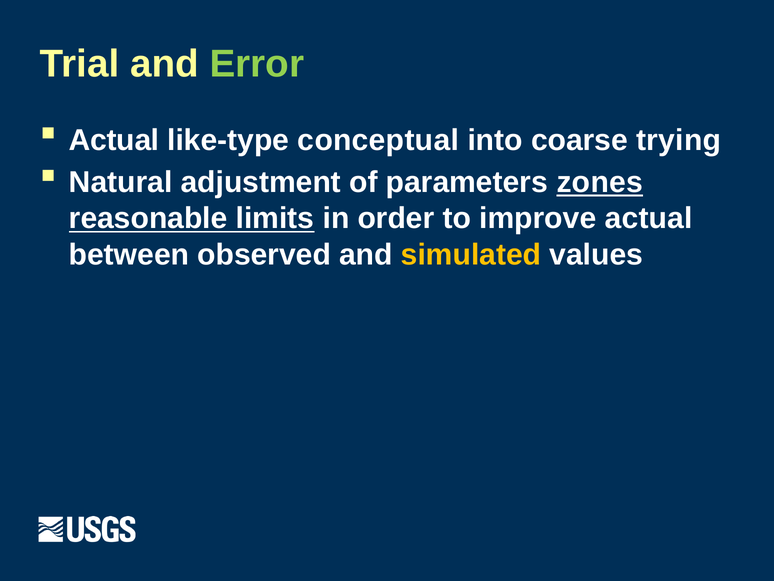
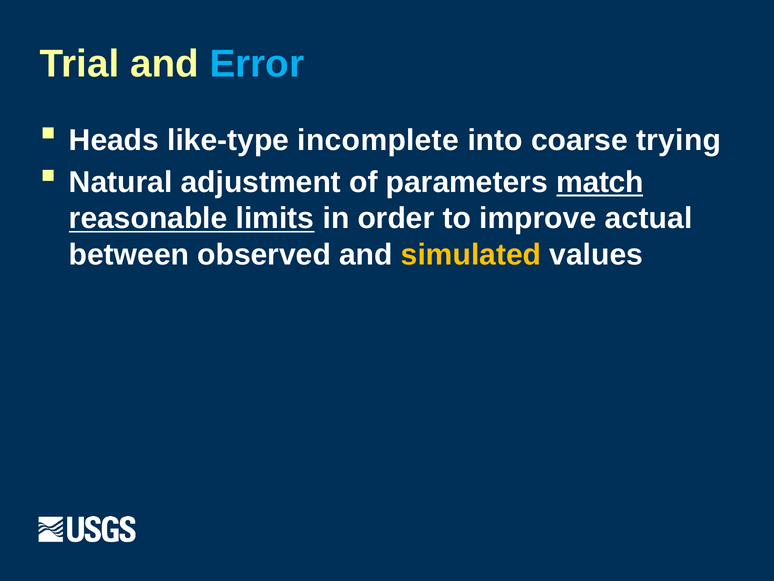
Error colour: light green -> light blue (257, 64)
Actual: Actual -> Heads (114, 140)
conceptual: conceptual -> incomplete (378, 140)
zones: zones -> match (600, 182)
